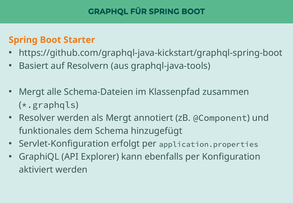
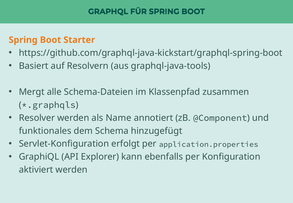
als Mergt: Mergt -> Name (118, 118)
